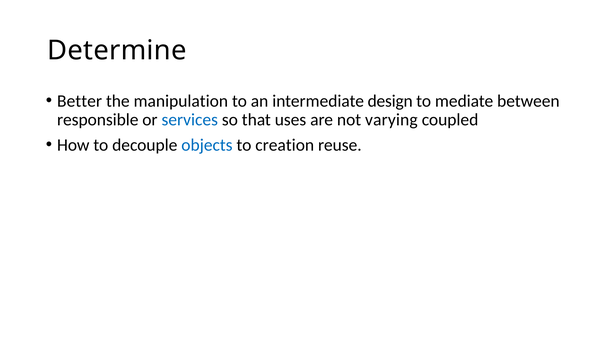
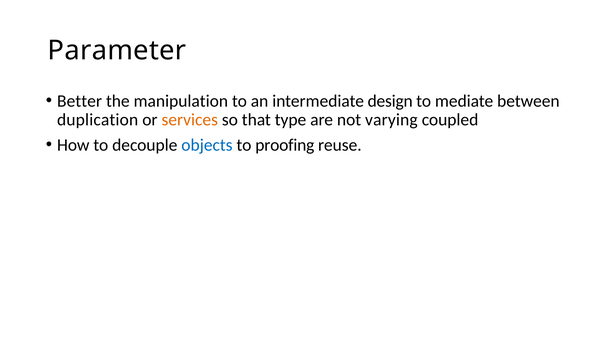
Determine: Determine -> Parameter (117, 50)
responsible: responsible -> duplication (98, 120)
services colour: blue -> orange (190, 120)
uses: uses -> type (290, 120)
creation: creation -> proofing (285, 145)
